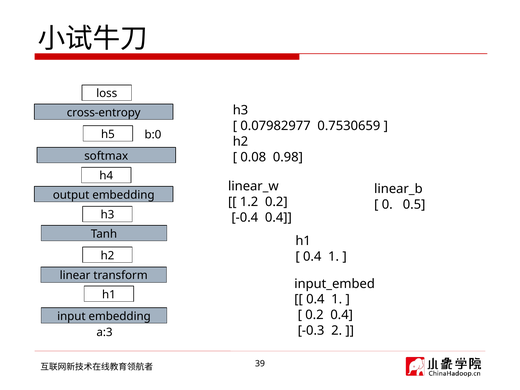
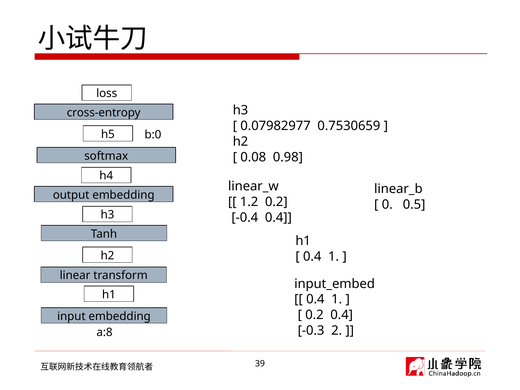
a:3: a:3 -> a:8 (105, 333)
